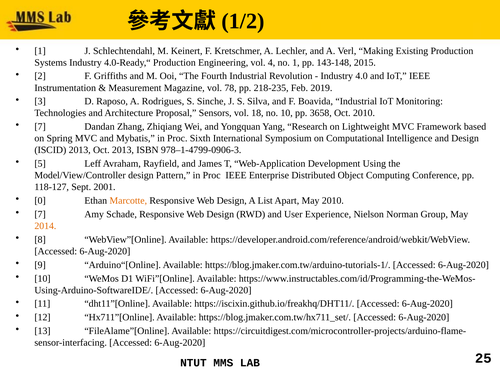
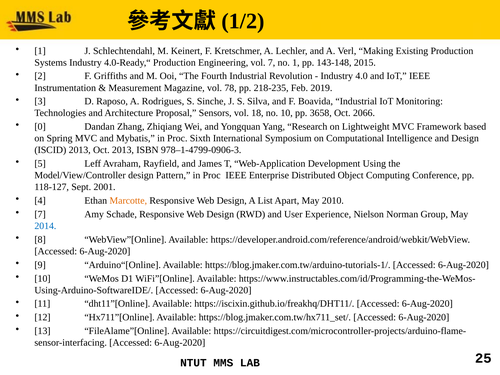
vol 4: 4 -> 7 (272, 62)
Oct 2010: 2010 -> 2066 (364, 113)
7: 7 -> 0 (40, 127)
0: 0 -> 4 (40, 201)
2014 colour: orange -> blue (45, 226)
